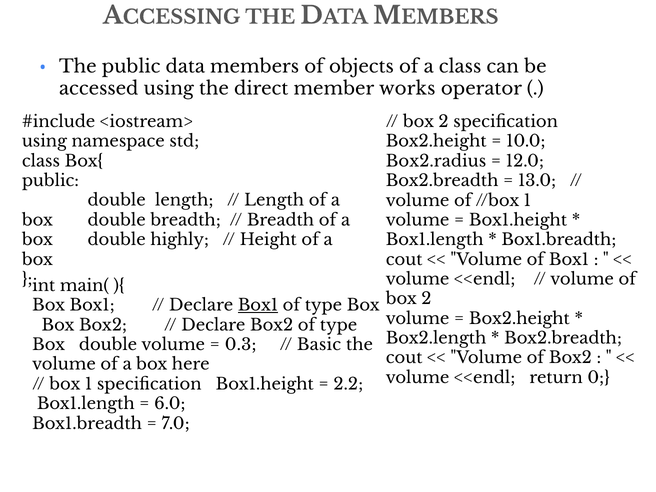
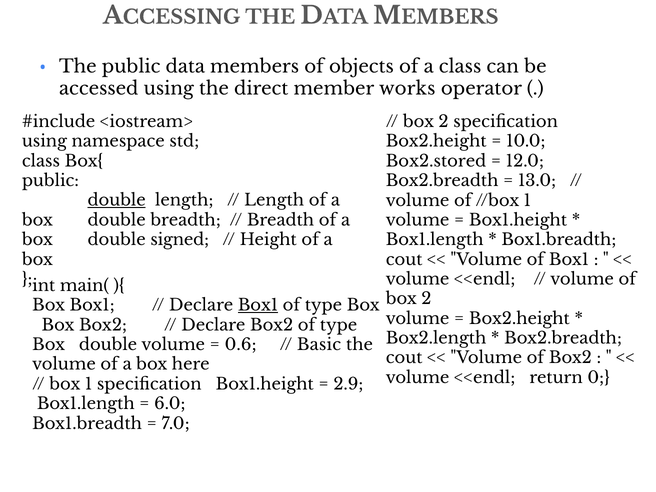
Box2.radius: Box2.radius -> Box2.stored (436, 161)
double underline: none -> present (117, 201)
highly: highly -> signed (180, 240)
0.3: 0.3 -> 0.6 (241, 345)
2.2: 2.2 -> 2.9 (348, 384)
